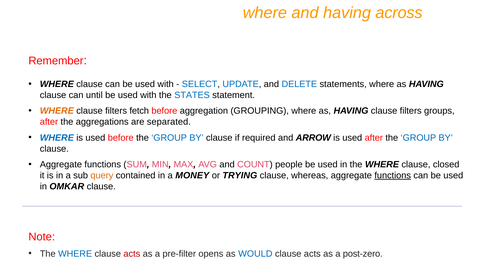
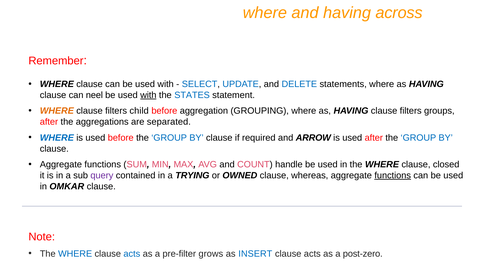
until: until -> neel (94, 95)
with underline: none -> present (148, 95)
fetch: fetch -> child (139, 111)
people: people -> handle (289, 164)
query colour: orange -> purple (102, 175)
MONEY: MONEY -> TRYING (192, 175)
TRYING: TRYING -> OWNED (240, 175)
acts colour: red -> blue (132, 254)
opens: opens -> grows (211, 254)
WOULD: WOULD -> INSERT (255, 254)
